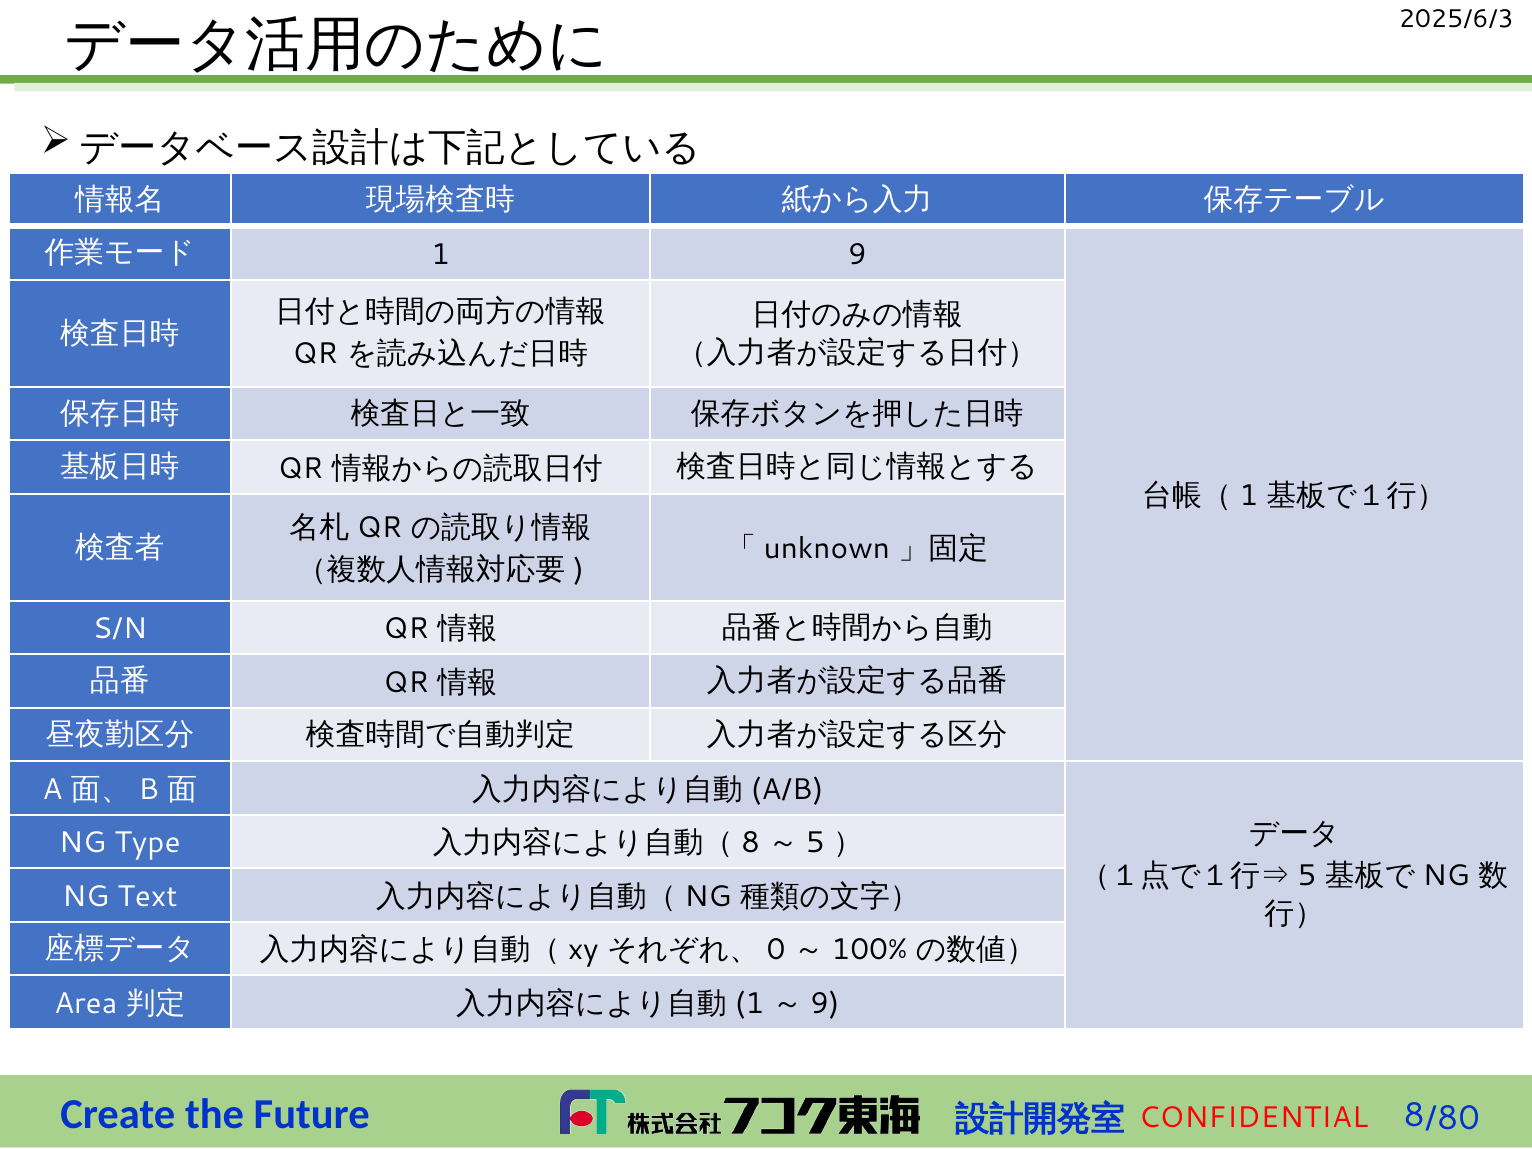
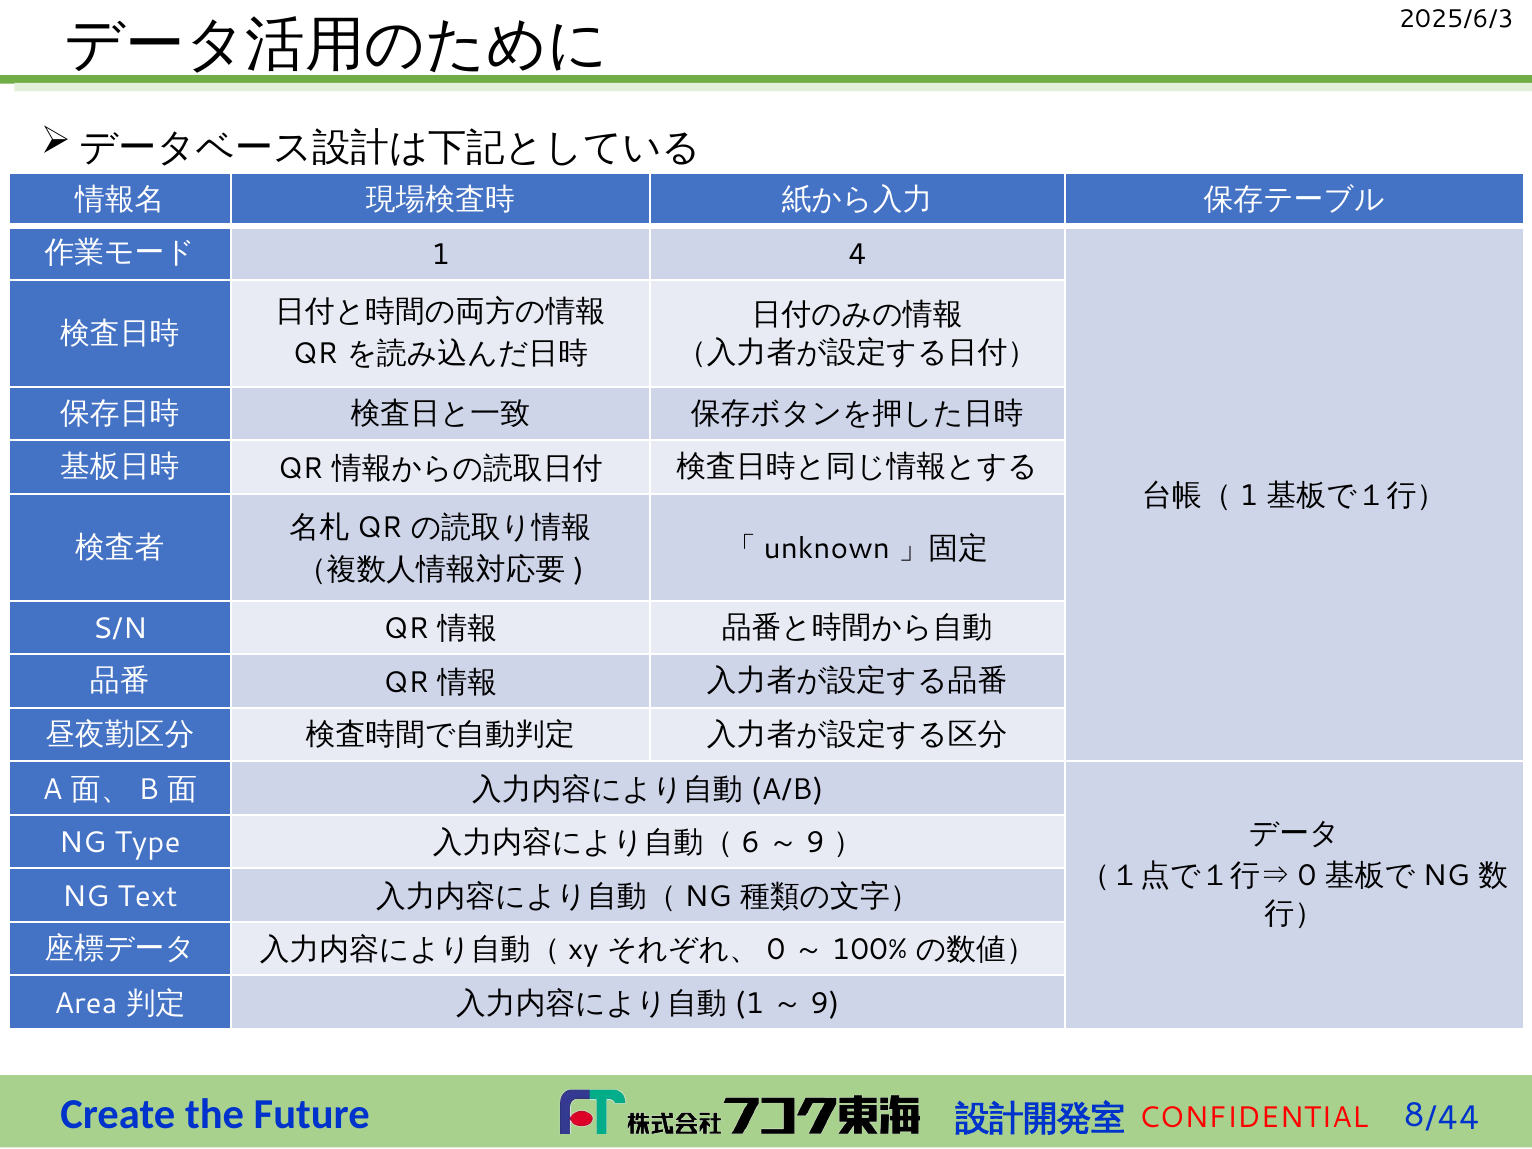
1 9: 9 -> 4 (857, 255)
8: 8 -> 6 (751, 843)
5: 5 -> 9 (815, 843)
5: 5 -> 0 (1307, 875)
/80: /80 -> /44 (1452, 1118)
